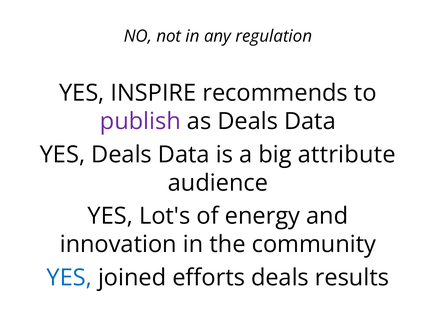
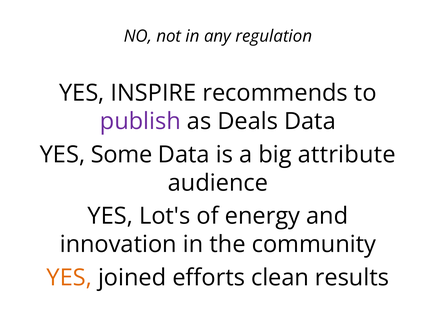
YES Deals: Deals -> Some (122, 155)
YES colour: blue -> orange (69, 278)
efforts deals: deals -> clean (280, 278)
